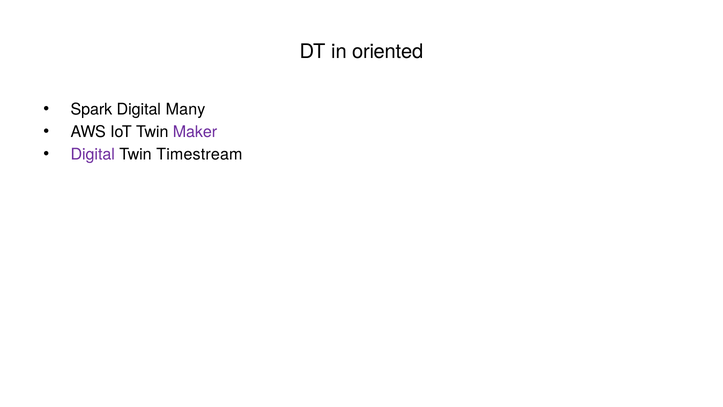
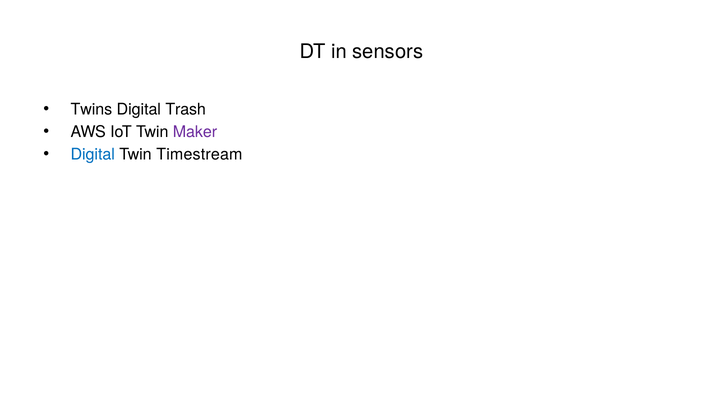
oriented: oriented -> sensors (388, 52)
Spark: Spark -> Twins (91, 109)
Many: Many -> Trash (186, 109)
Digital colour: purple -> blue (93, 154)
